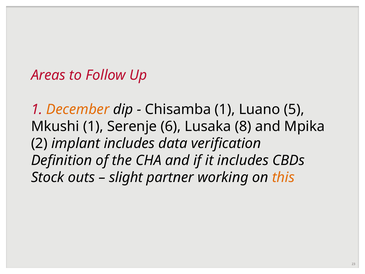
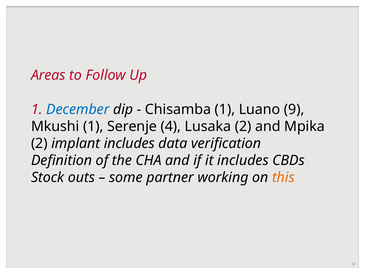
December colour: orange -> blue (78, 109)
5: 5 -> 9 (294, 109)
6: 6 -> 4 (171, 126)
Lusaka 8: 8 -> 2 (243, 126)
slight: slight -> some (126, 177)
